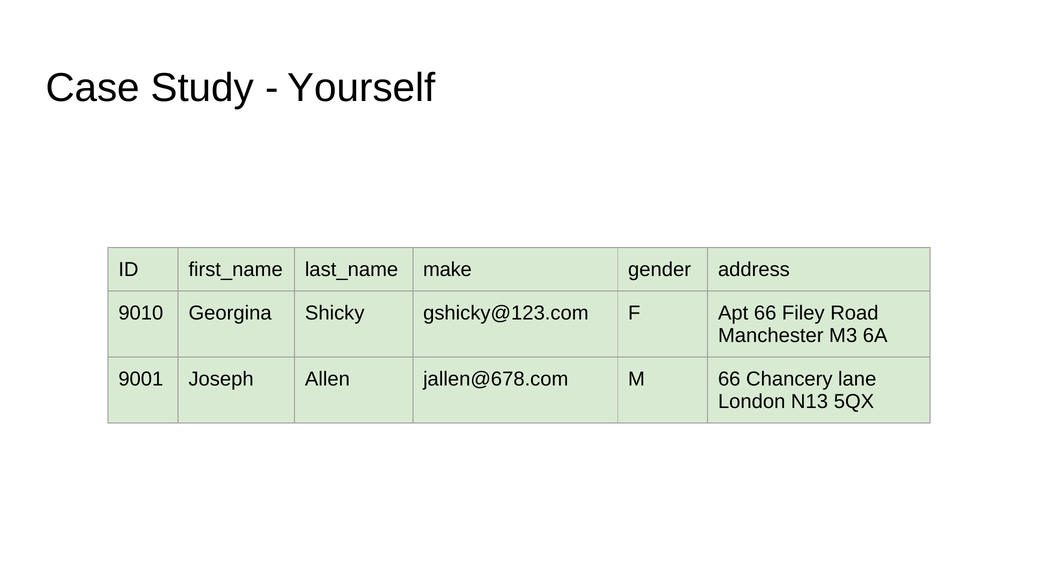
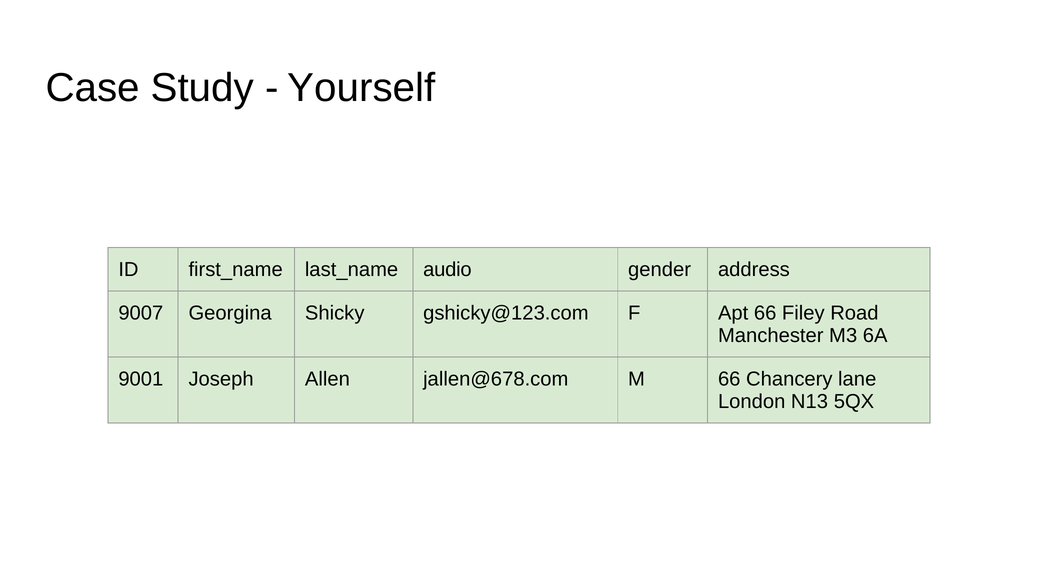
make: make -> audio (447, 269)
9010: 9010 -> 9007 (141, 313)
